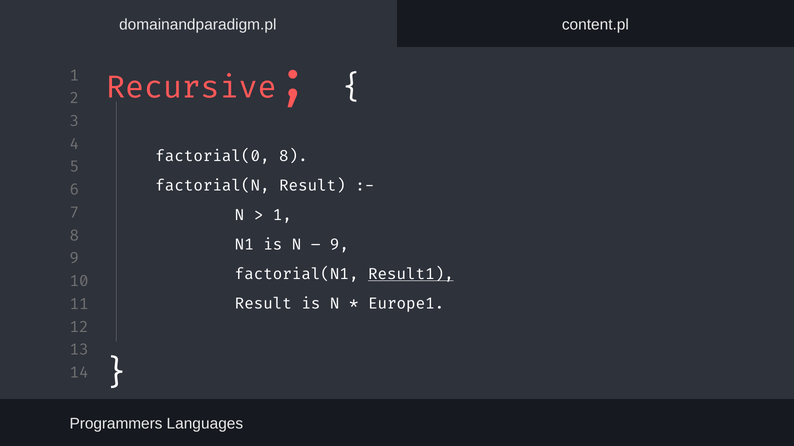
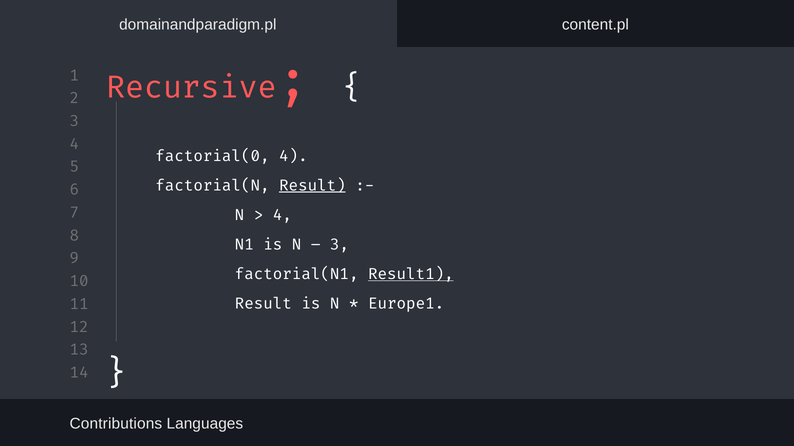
factorial(0 8: 8 -> 4 (293, 156)
Result underline: none -> present (312, 186)
1: 1 -> 4 (282, 215)
9: 9 -> 3 (339, 245)
Programmers: Programmers -> Contributions (116, 424)
